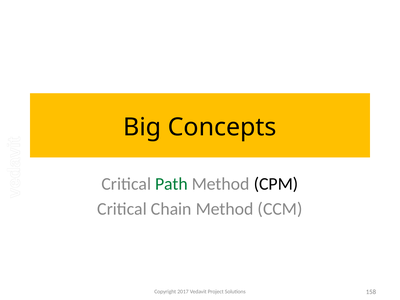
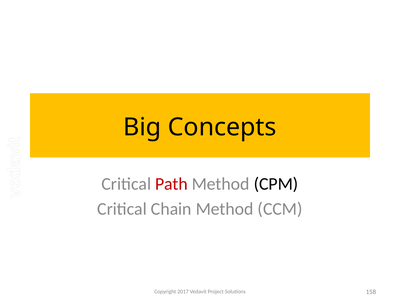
Path colour: green -> red (171, 184)
